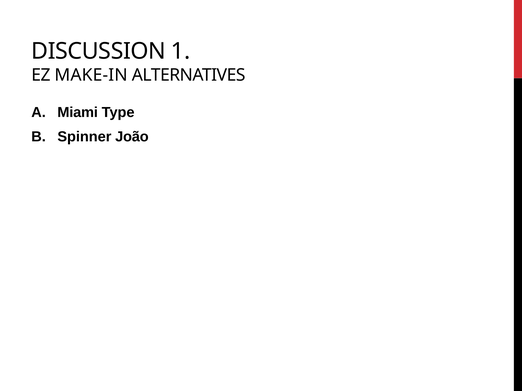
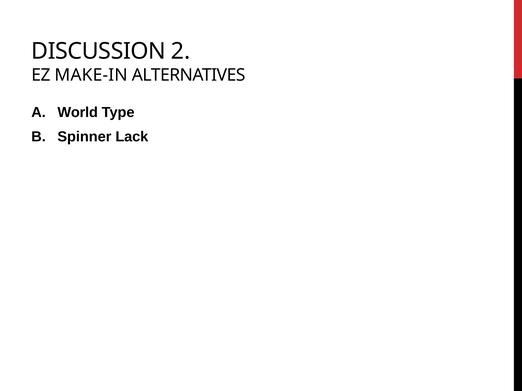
1: 1 -> 2 (181, 51)
Miami: Miami -> World (78, 112)
João: João -> Lack (132, 137)
